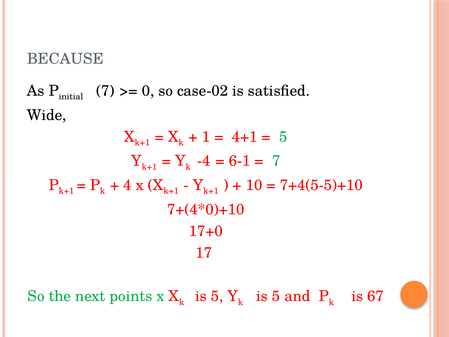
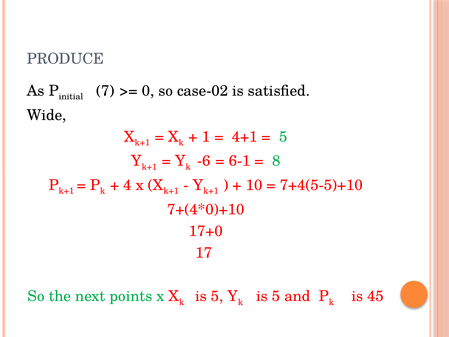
BECAUSE: BECAUSE -> PRODUCE (65, 59)
-4: -4 -> -6 (204, 161)
7: 7 -> 8 (276, 161)
67: 67 -> 45 (375, 296)
